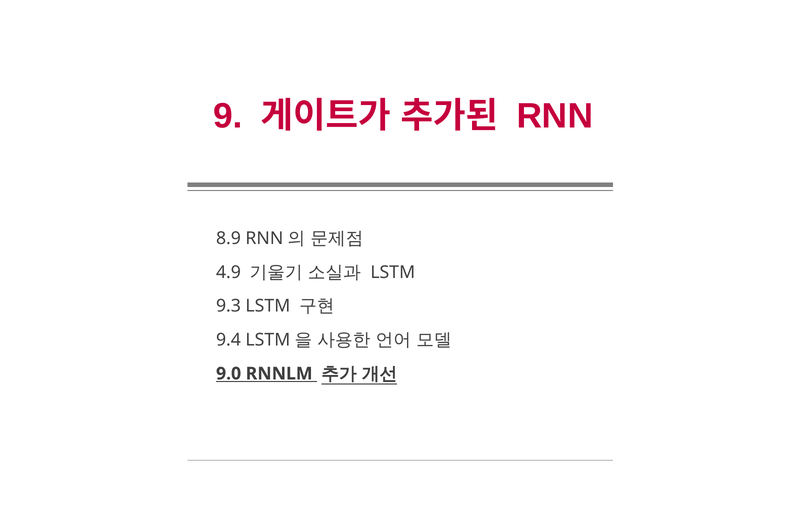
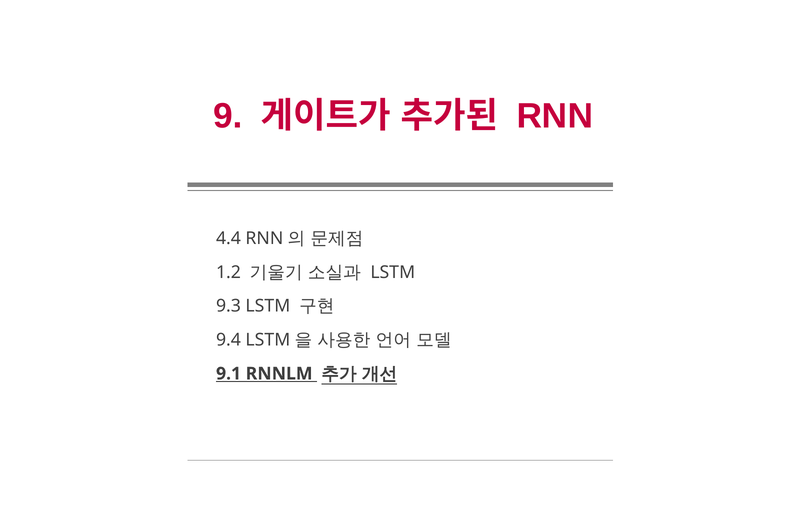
8.9: 8.9 -> 4.4 (228, 239)
4.9: 4.9 -> 1.2 (228, 272)
9.0: 9.0 -> 9.1 (229, 374)
